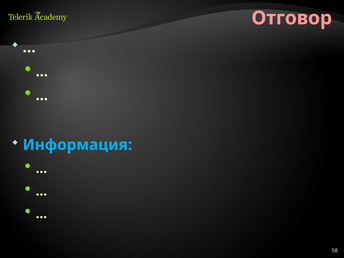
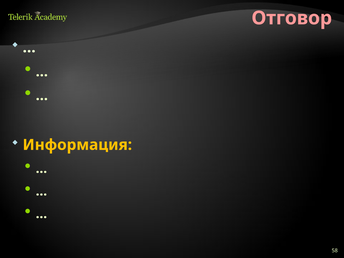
Информация colour: light blue -> yellow (77, 145)
